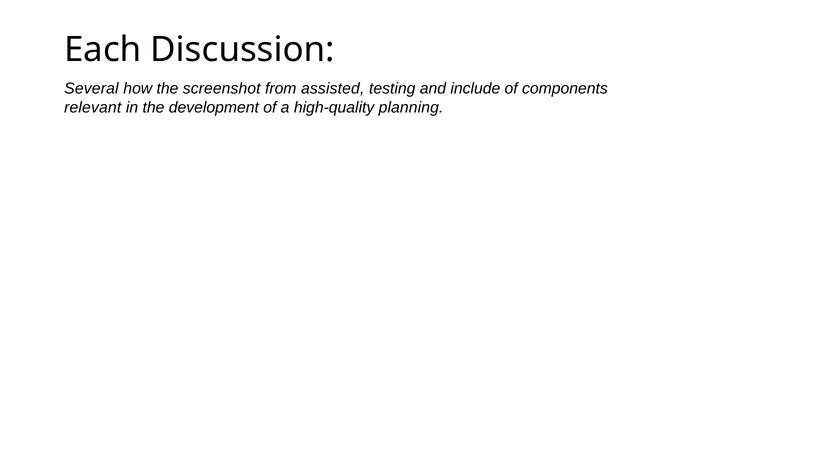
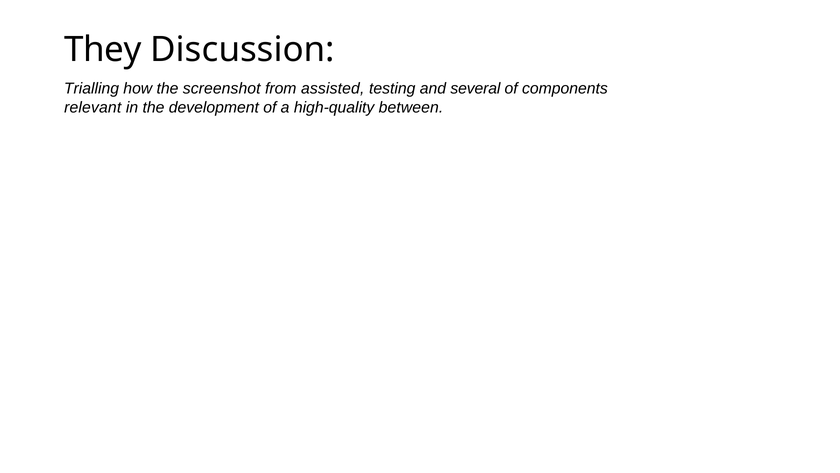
Each: Each -> They (103, 50)
Several: Several -> Trialling (91, 89)
include: include -> several (475, 89)
planning: planning -> between (411, 107)
